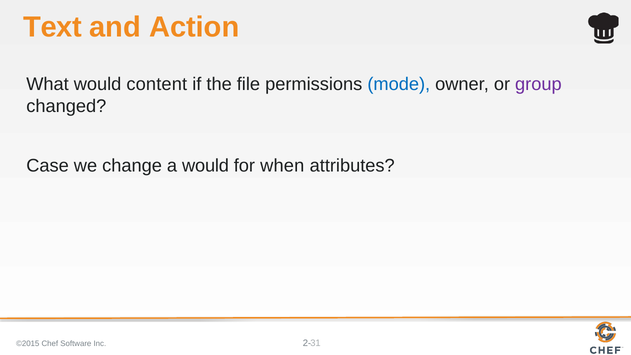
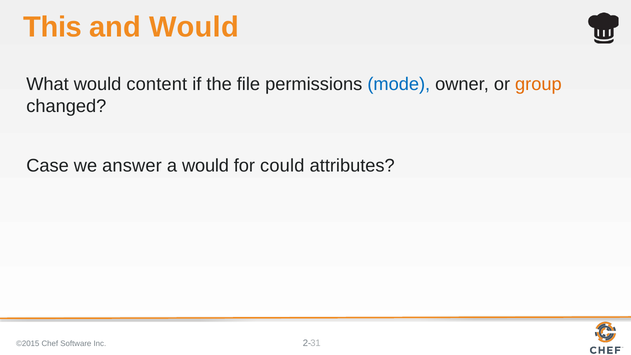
Text: Text -> This (53, 27)
and Action: Action -> Would (194, 27)
group colour: purple -> orange (538, 84)
change: change -> answer (132, 166)
when: when -> could (282, 166)
